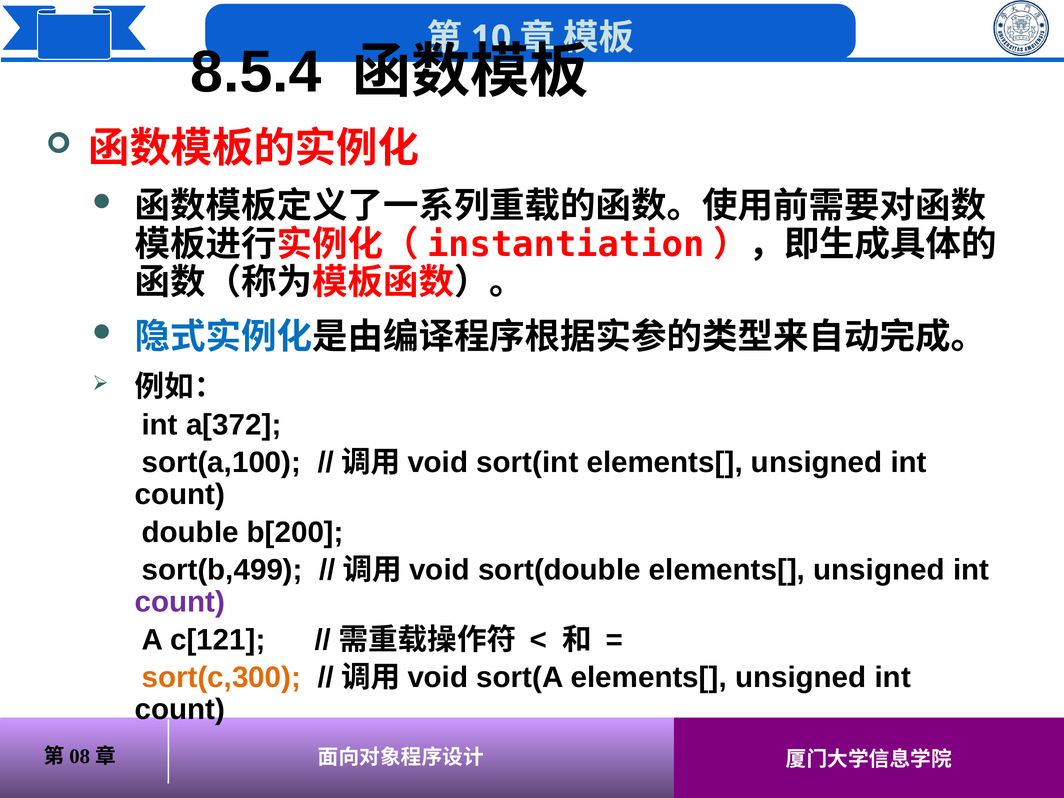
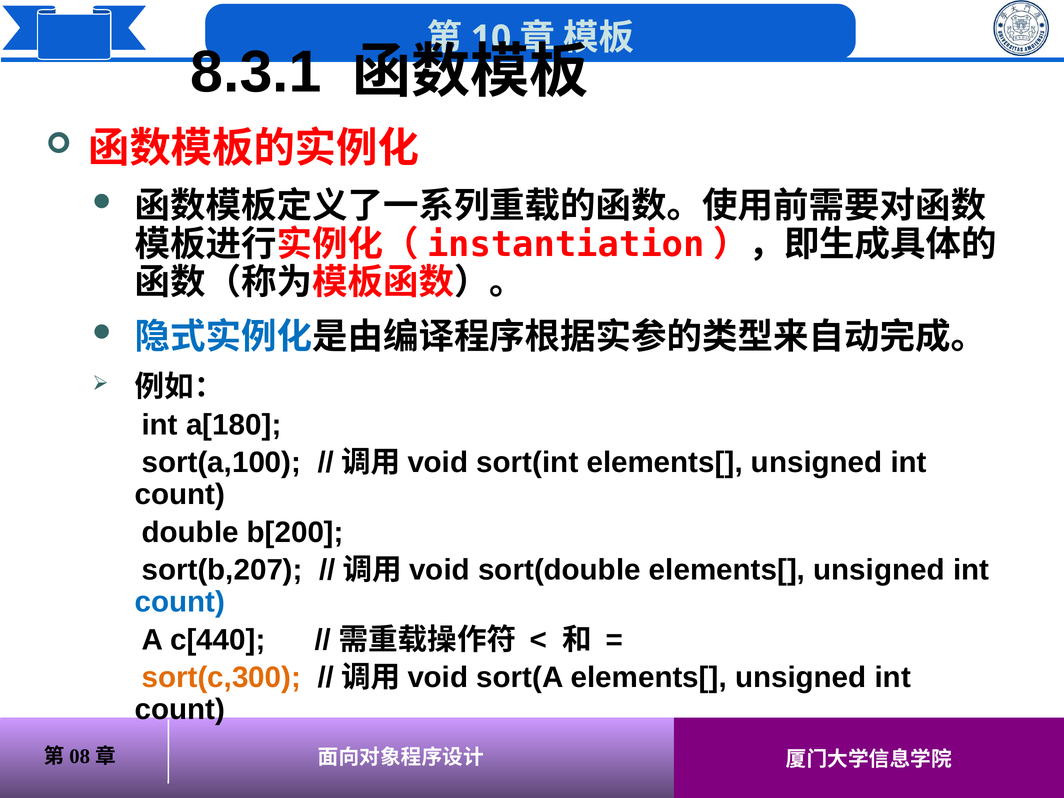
8.5.4: 8.5.4 -> 8.3.1 (256, 72)
a[372: a[372 -> a[180 (234, 425)
sort(b,499: sort(b,499 -> sort(b,207 (222, 570)
count colour: purple -> blue (180, 602)
c[121: c[121 -> c[440 (218, 640)
